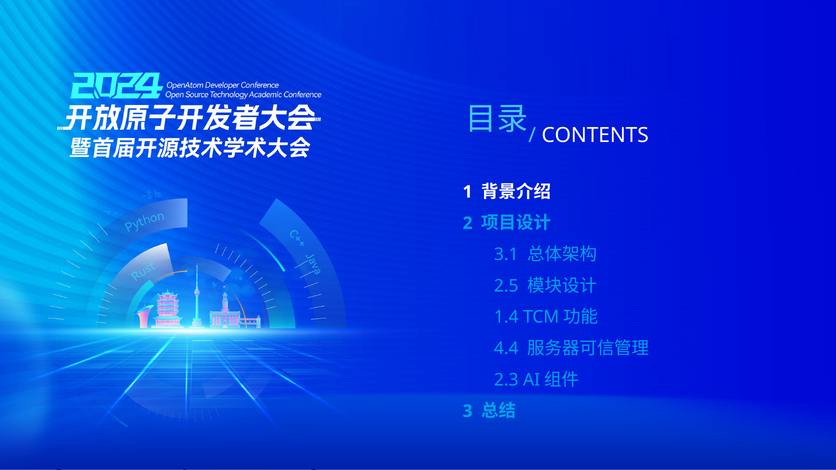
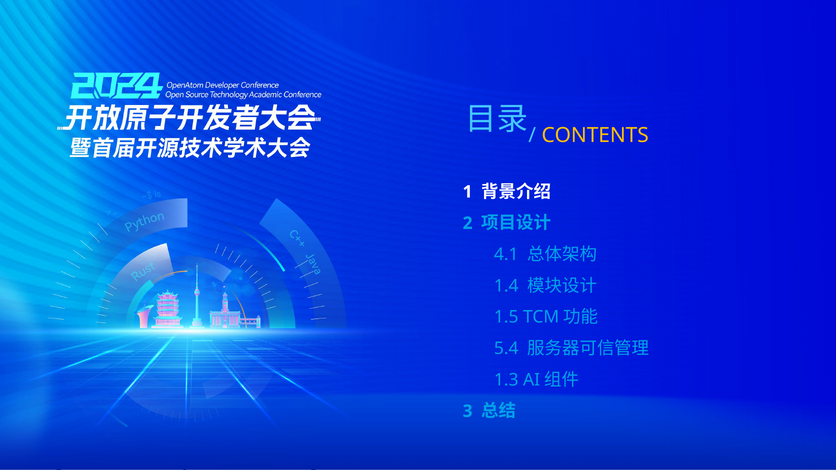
CONTENTS colour: white -> yellow (595, 136)
3.1: 3.1 -> 4.1 (506, 255)
2.5: 2.5 -> 1.4 (506, 286)
1.4: 1.4 -> 1.5 (506, 317)
4.4: 4.4 -> 5.4 (506, 349)
2.3: 2.3 -> 1.3 (506, 380)
